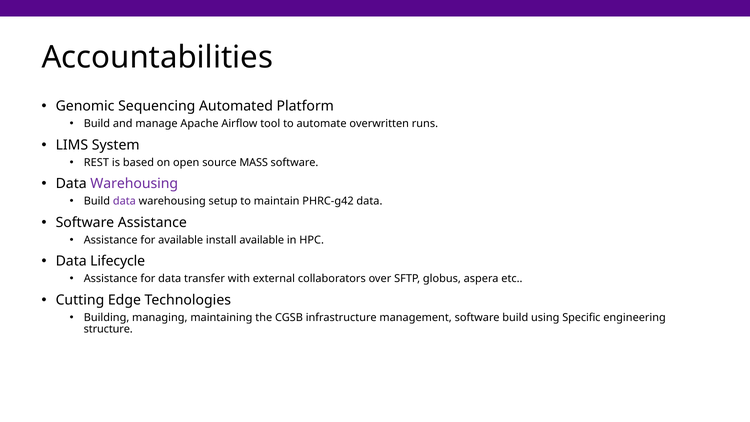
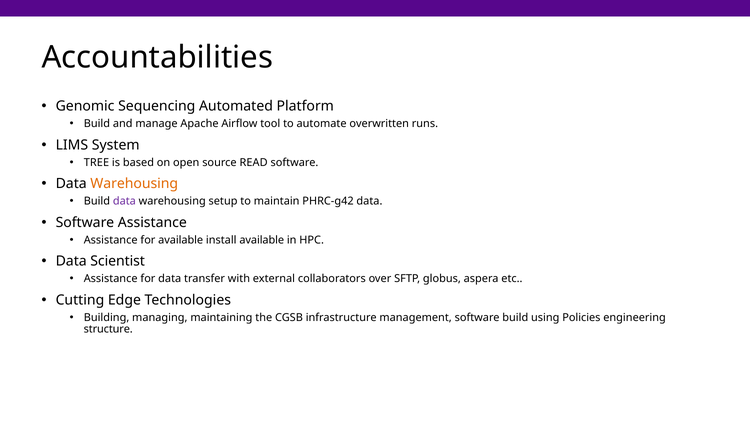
REST: REST -> TREE (96, 162)
MASS: MASS -> READ (254, 162)
Warehousing colour: purple -> orange (134, 184)
Lifecycle: Lifecycle -> Scientist (118, 261)
Specific: Specific -> Policies (581, 317)
